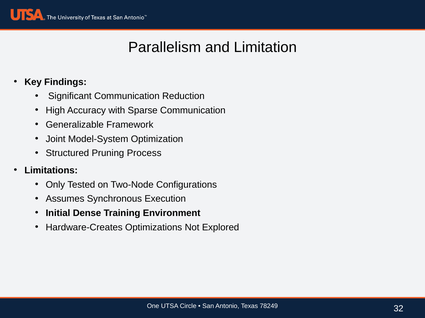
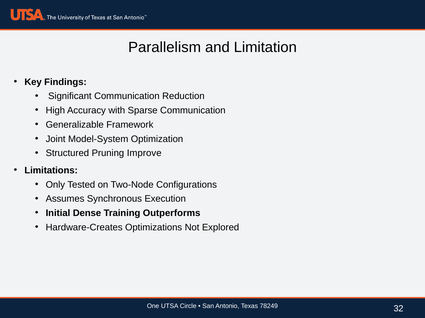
Process: Process -> Improve (144, 154)
Environment: Environment -> Outperforms (172, 214)
